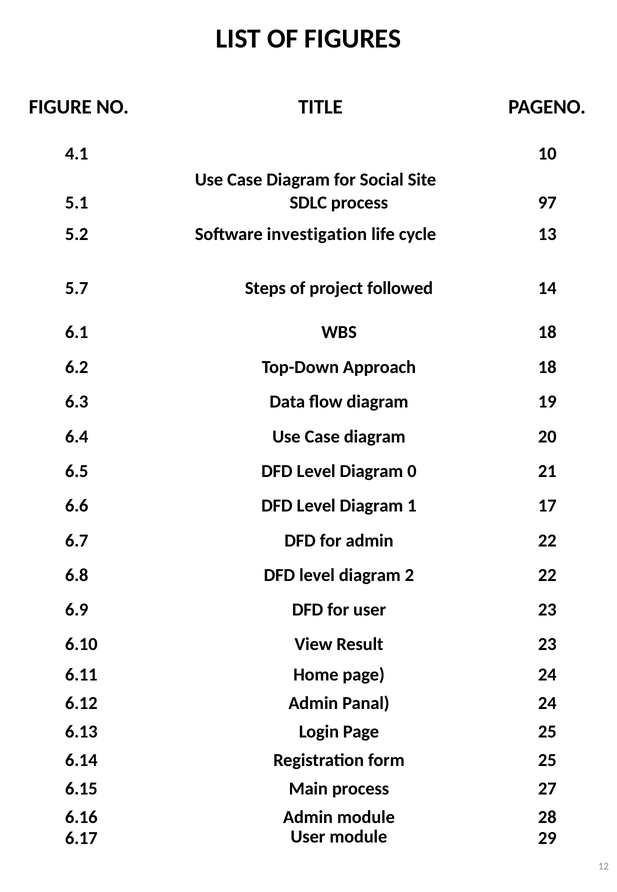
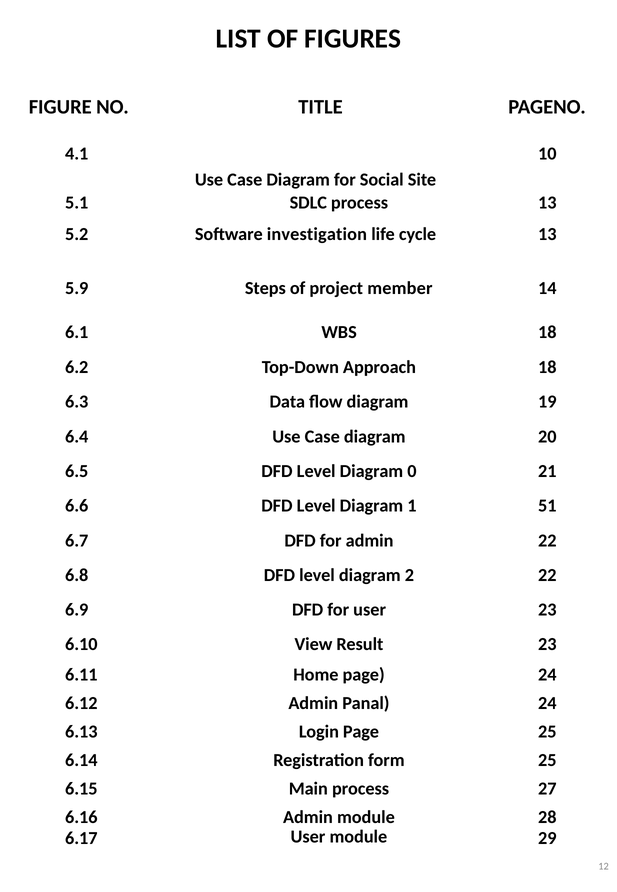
process 97: 97 -> 13 (547, 203)
5.7: 5.7 -> 5.9 (77, 288)
followed: followed -> member (400, 288)
17: 17 -> 51 (547, 505)
